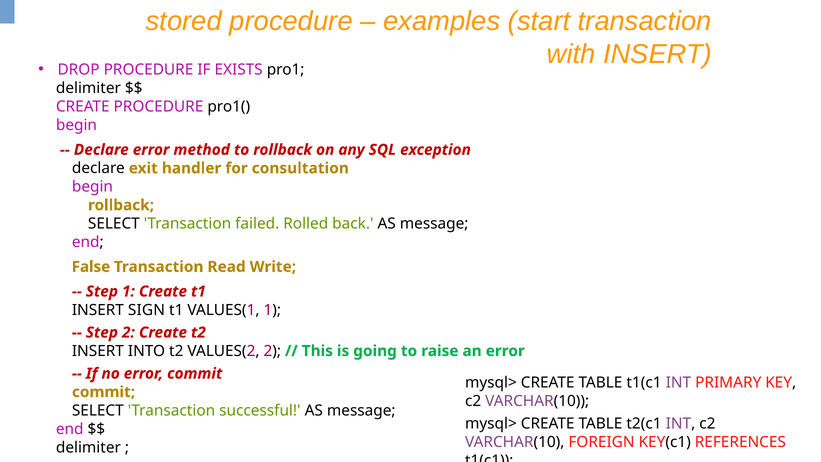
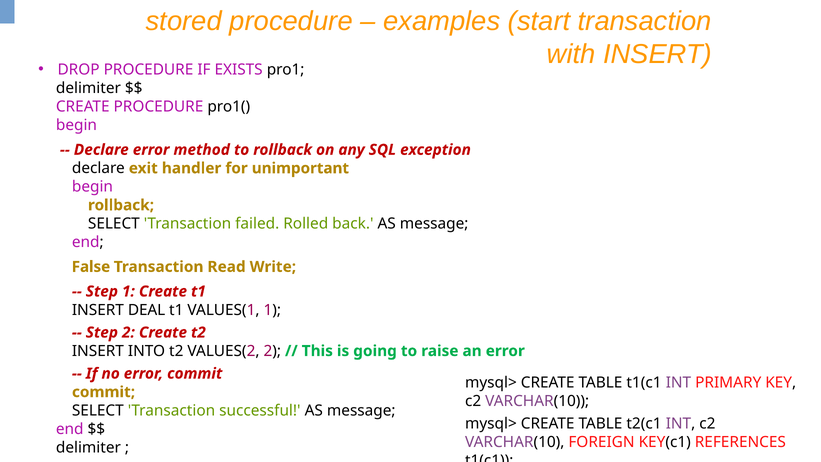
consultation: consultation -> unimportant (300, 168)
SIGN: SIGN -> DEAL (147, 310)
